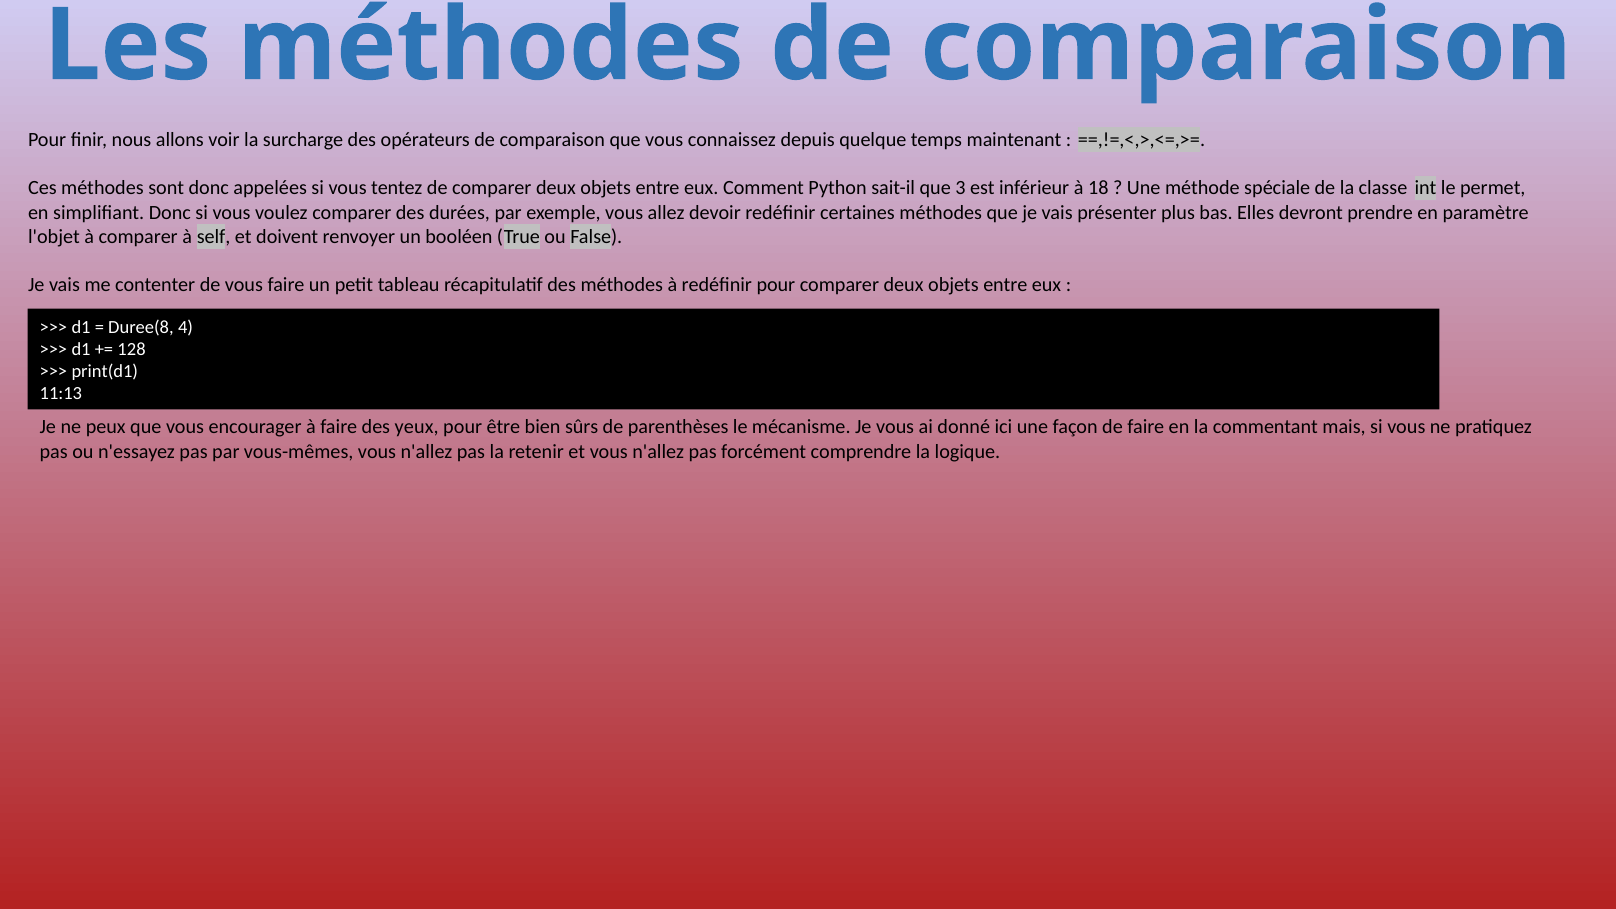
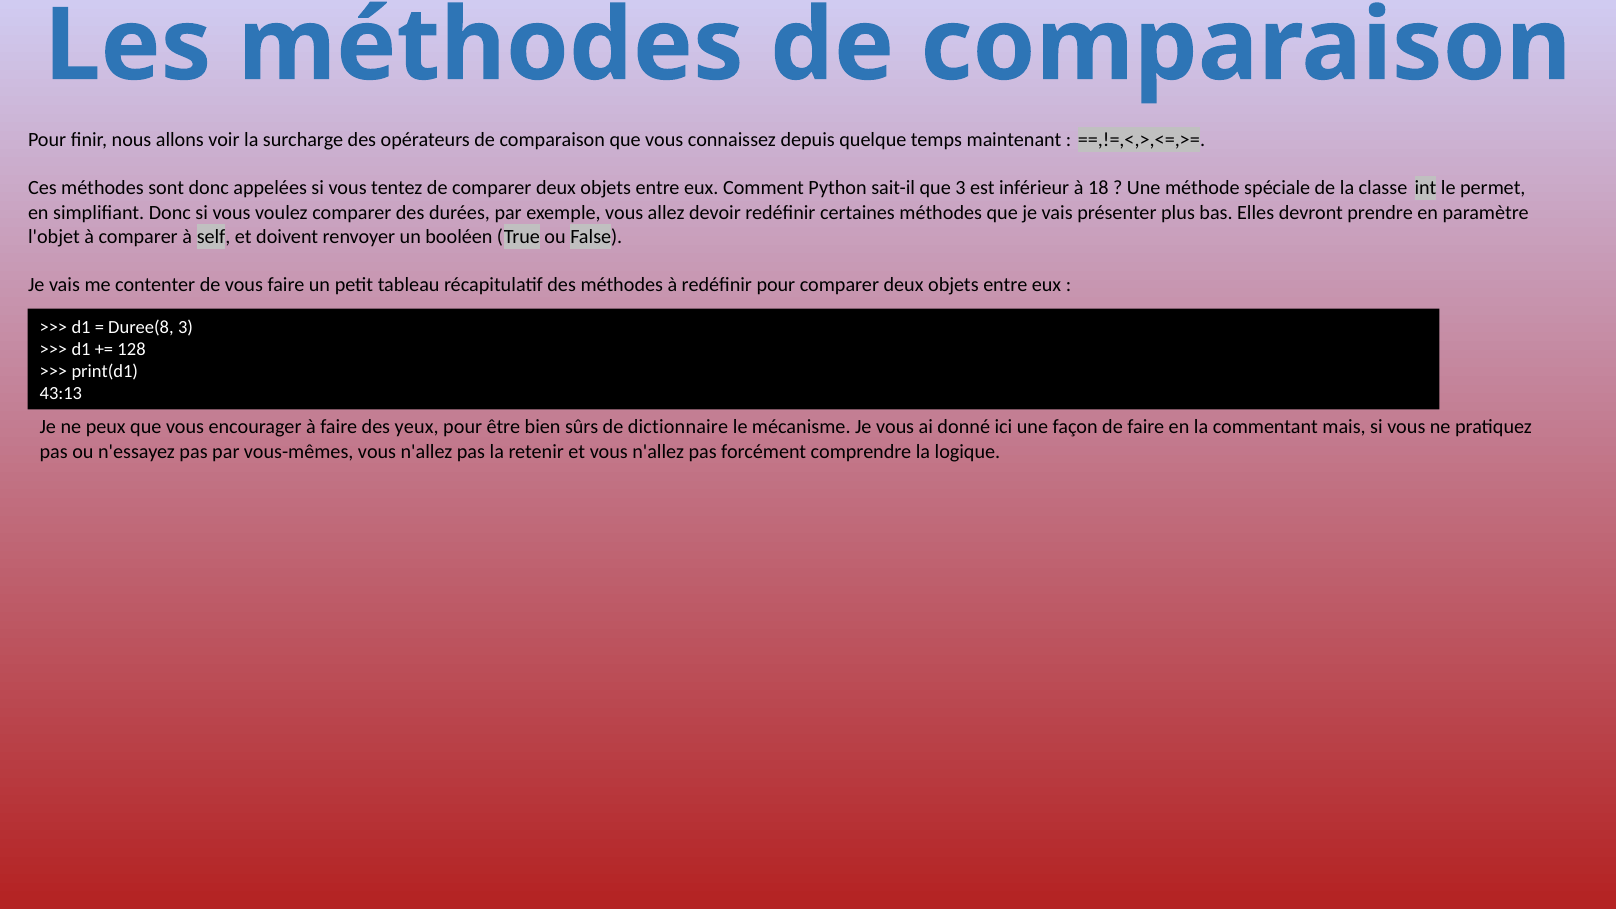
Duree(8 4: 4 -> 3 (185, 327)
11:13: 11:13 -> 43:13 (61, 394)
parenthèses: parenthèses -> dictionnaire (678, 427)
